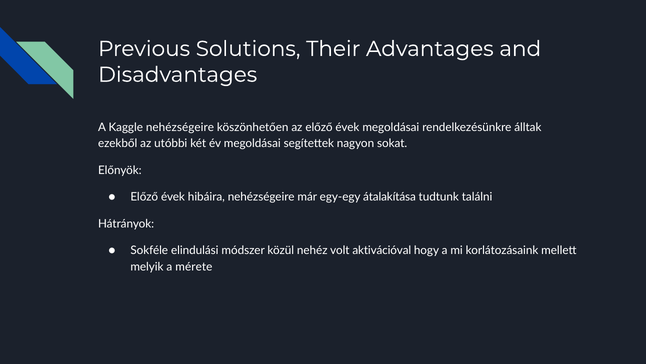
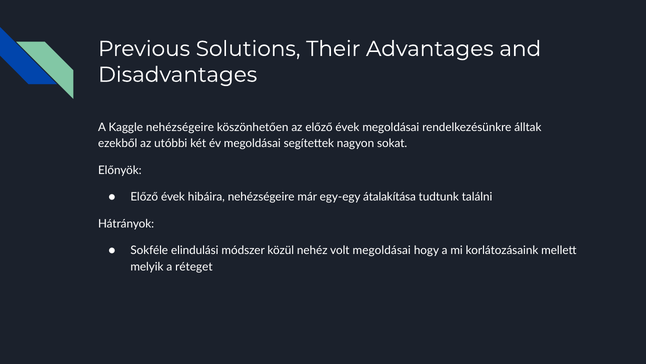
volt aktivációval: aktivációval -> megoldásai (382, 250)
mérete: mérete -> réteget (194, 266)
